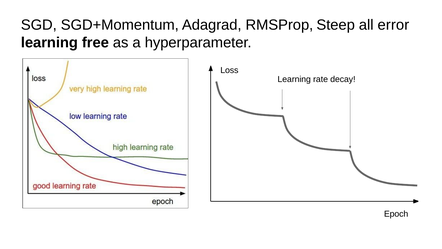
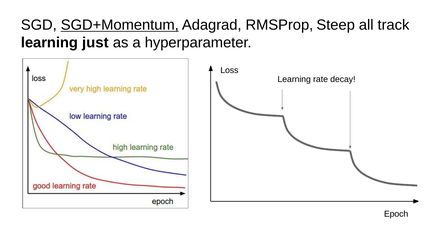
SGD+Momentum underline: none -> present (120, 25)
error: error -> track (393, 25)
free: free -> just (95, 43)
